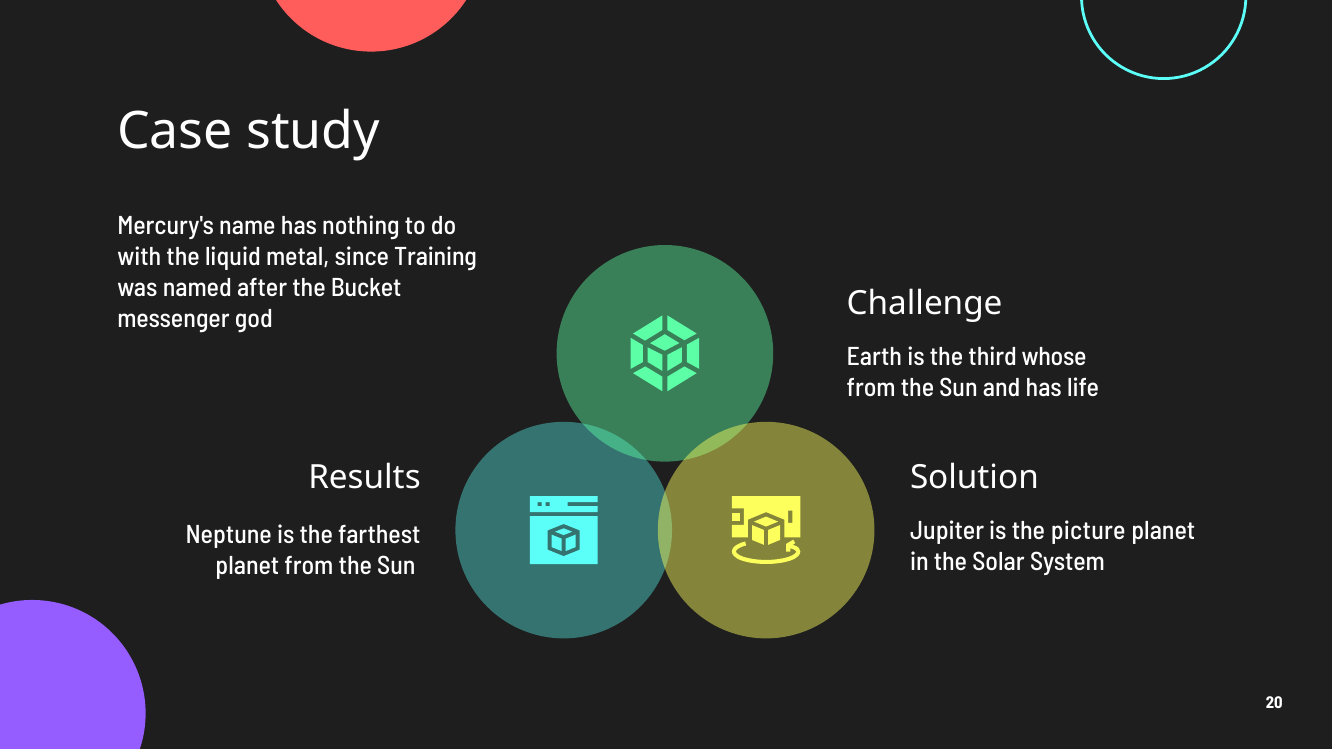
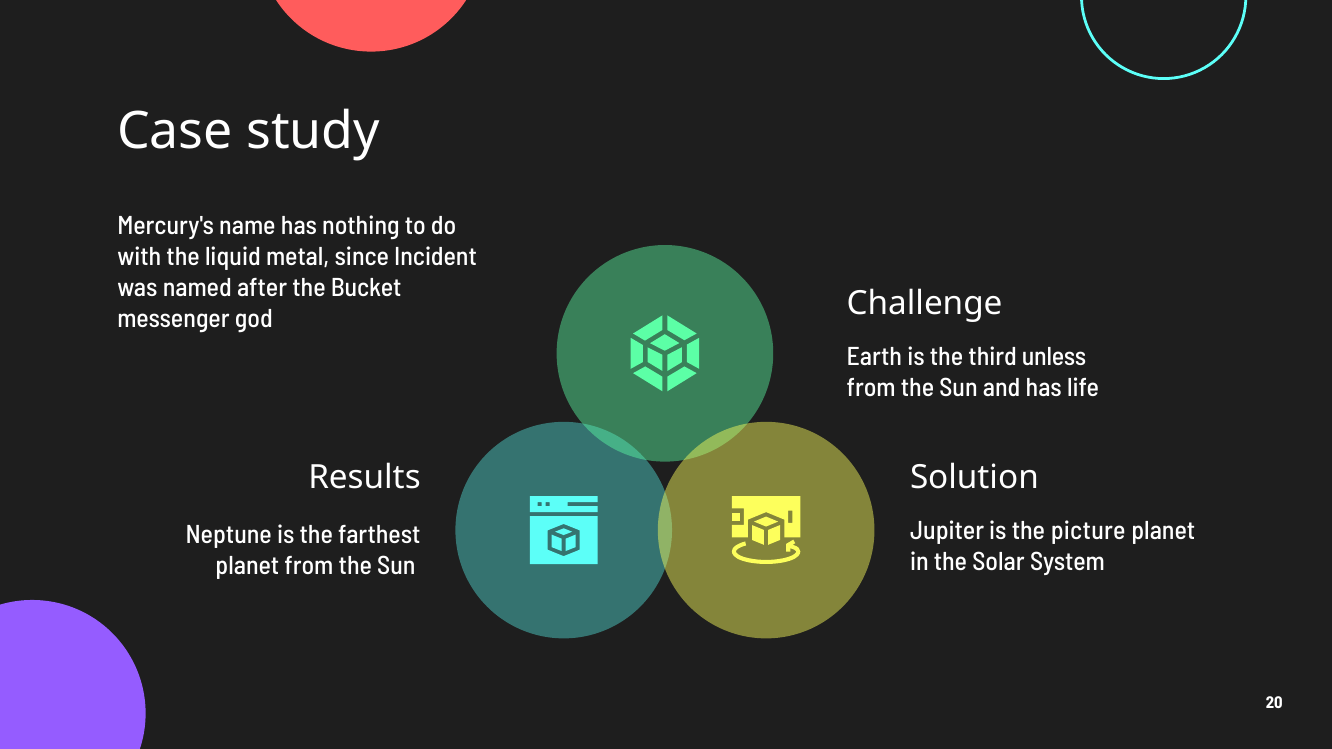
Training: Training -> Incident (436, 257)
whose: whose -> unless (1054, 357)
